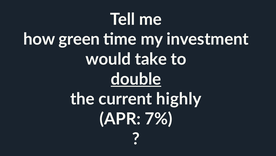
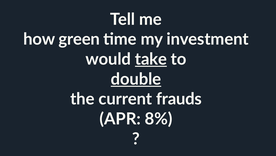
take underline: none -> present (151, 59)
highly: highly -> frauds (179, 99)
7%: 7% -> 8% (159, 118)
